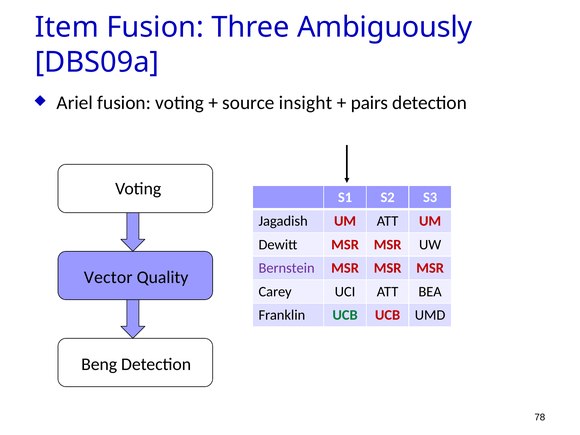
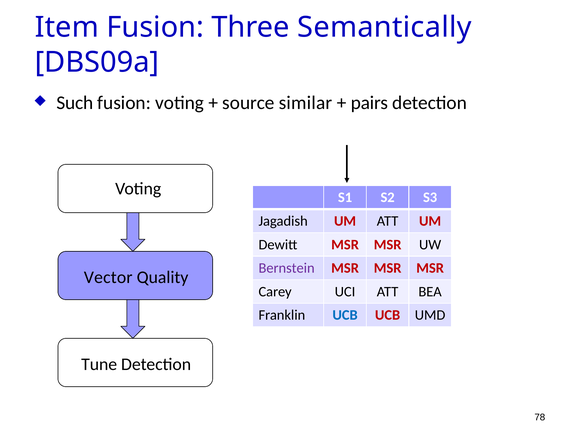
Ambiguously: Ambiguously -> Semantically (384, 27)
Ariel: Ariel -> Such (75, 103)
insight: insight -> similar (306, 103)
UCB colour: green -> blue (345, 315)
Beng: Beng -> Tune (99, 364)
